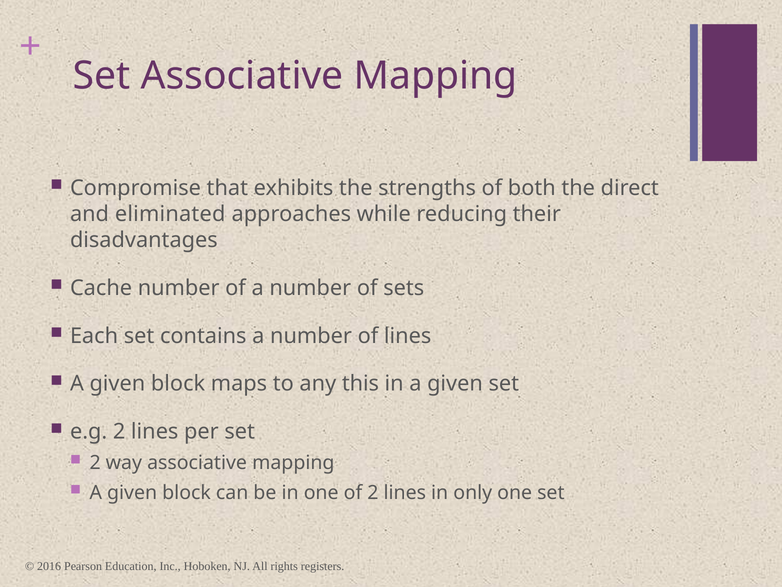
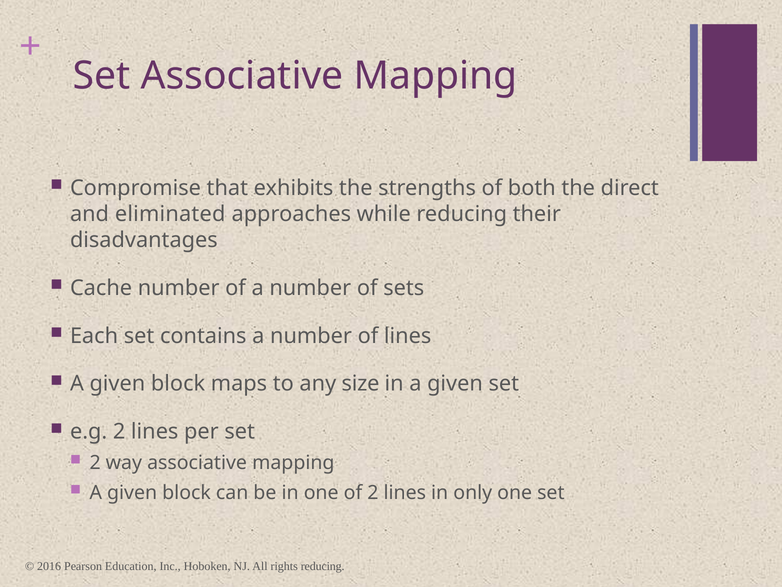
this: this -> size (360, 383)
rights registers: registers -> reducing (323, 566)
